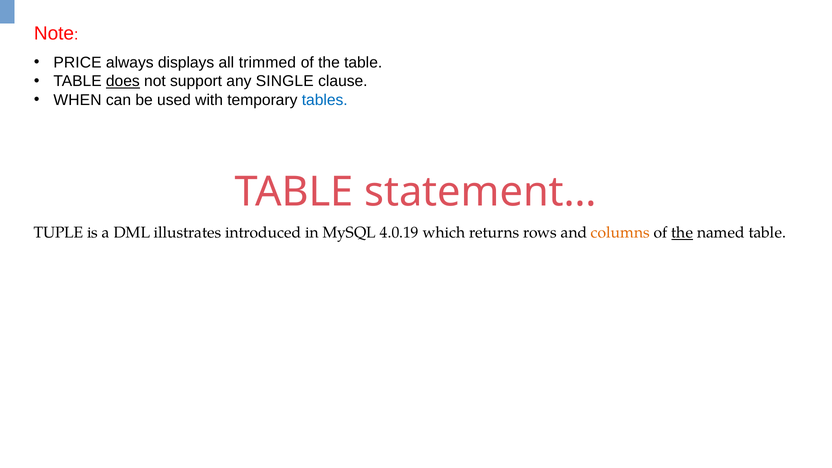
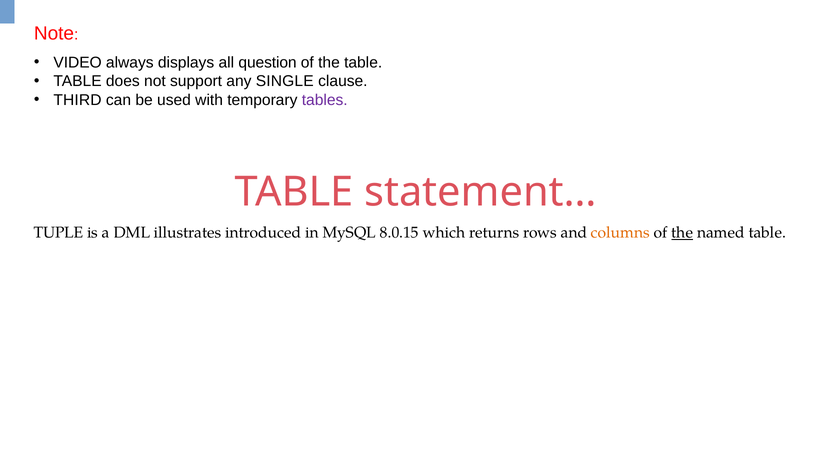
PRICE: PRICE -> VIDEO (78, 62)
trimmed: trimmed -> question (268, 62)
does underline: present -> none (123, 81)
WHEN: WHEN -> THIRD (77, 100)
tables colour: blue -> purple (325, 100)
4.0.19: 4.0.19 -> 8.0.15 (399, 233)
